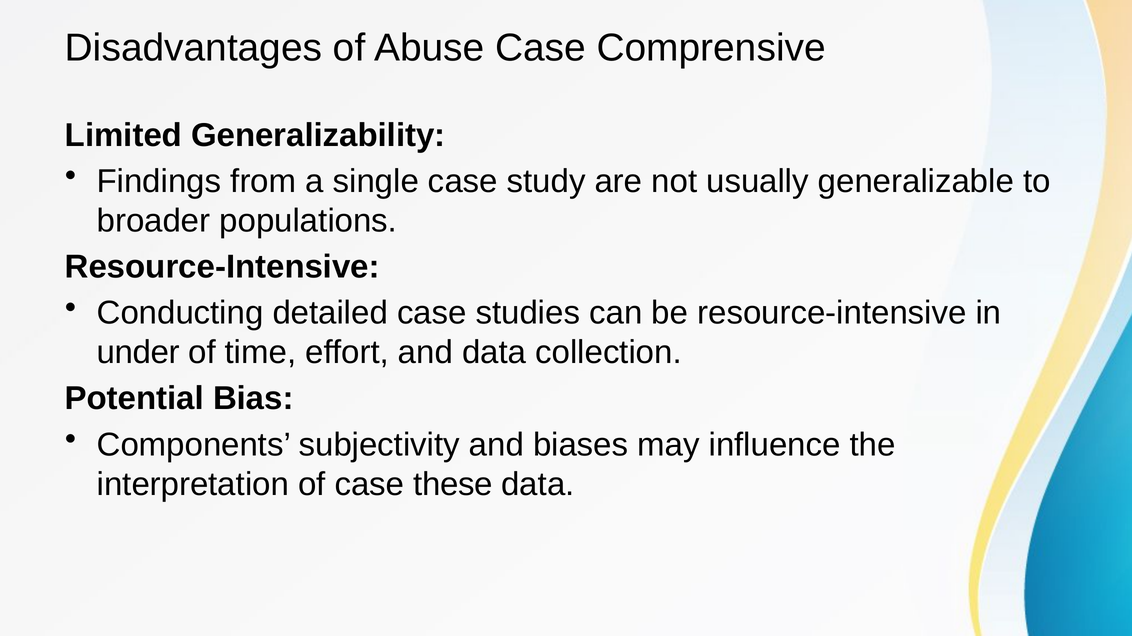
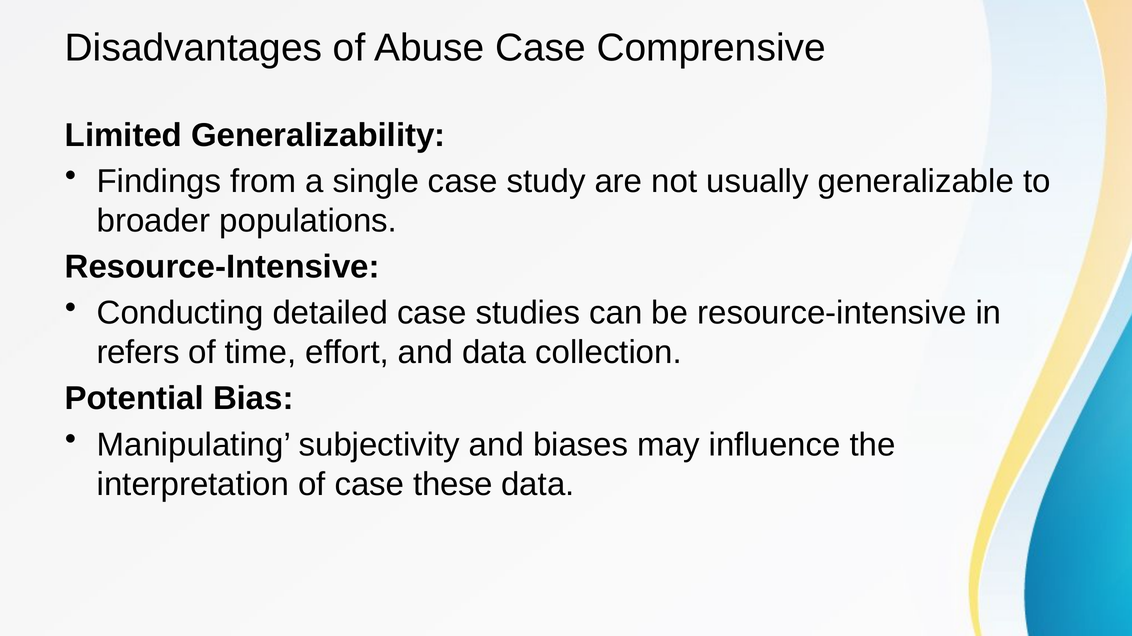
under: under -> refers (138, 353)
Components: Components -> Manipulating (194, 445)
